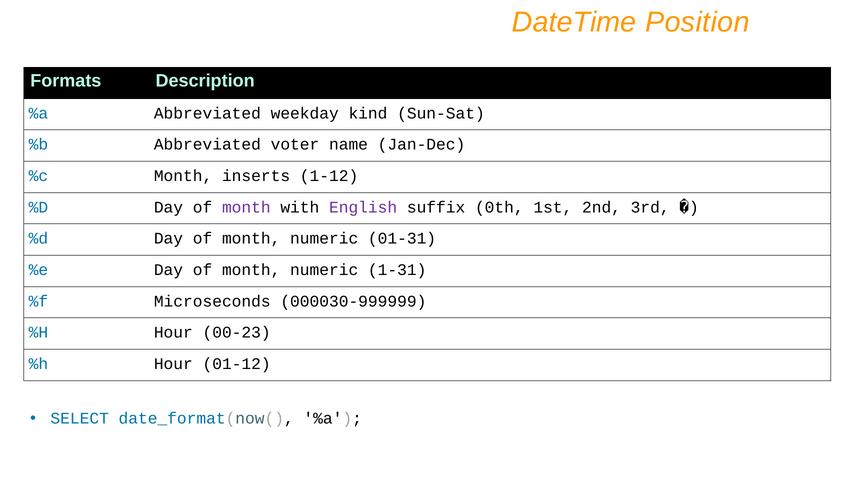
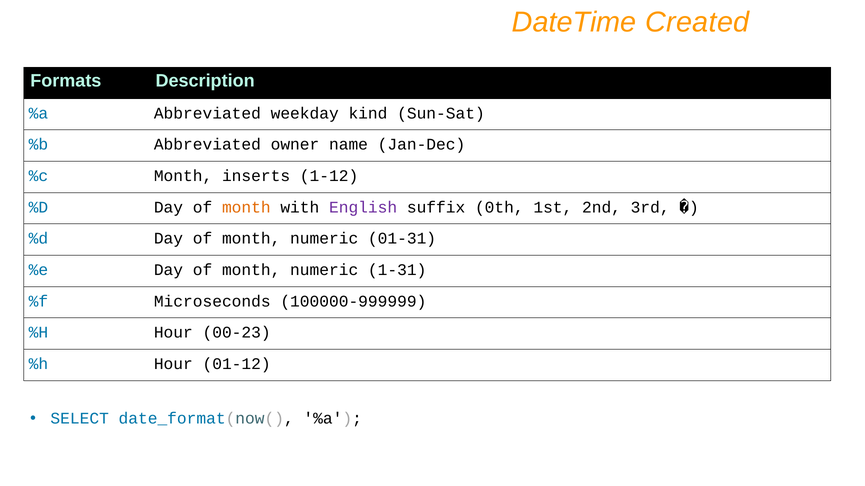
Position: Position -> Created (697, 23)
voter: voter -> owner (295, 145)
month colour: purple -> orange (246, 207)
000030-999999: 000030-999999 -> 100000-999999 (353, 302)
